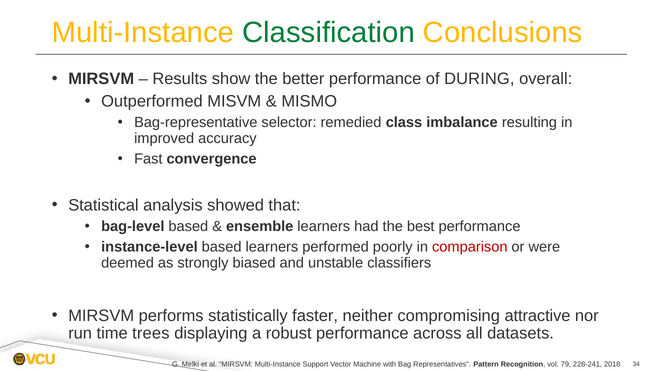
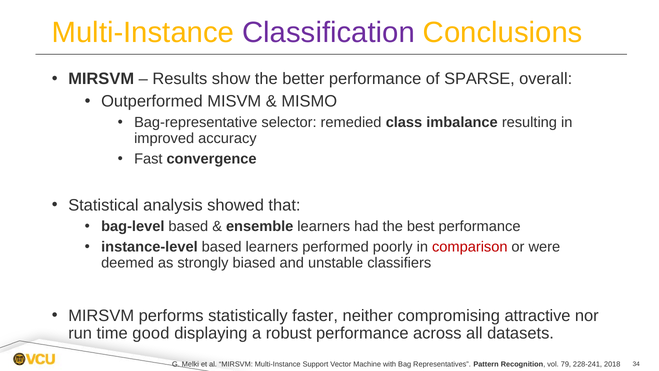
Classification colour: green -> purple (329, 33)
DURING: DURING -> SPARSE (479, 79)
trees: trees -> good (151, 333)
